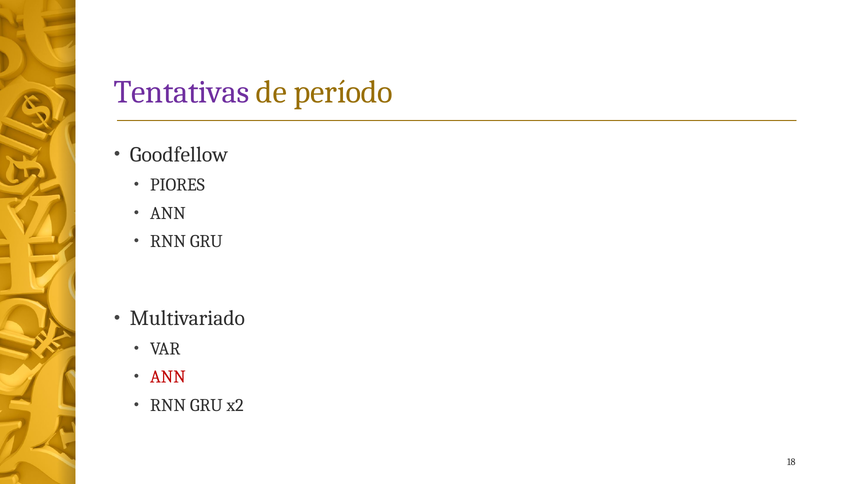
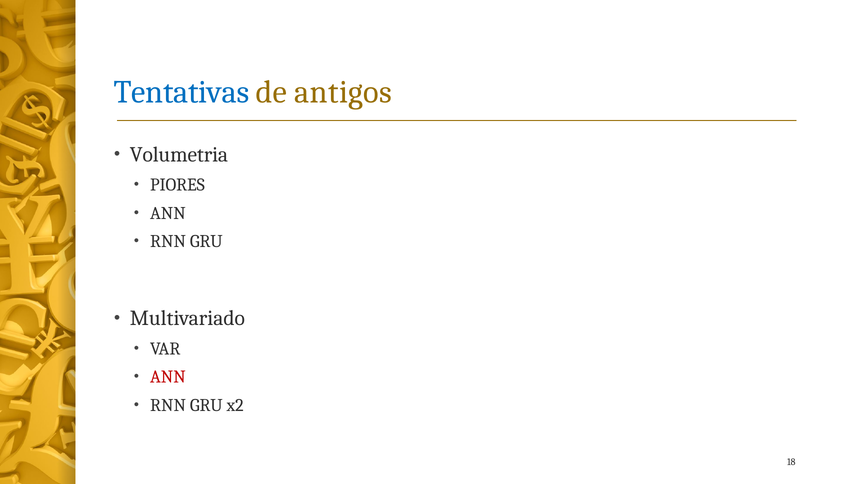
Tentativas colour: purple -> blue (182, 92)
período: período -> antigos (343, 92)
Goodfellow: Goodfellow -> Volumetria (179, 155)
